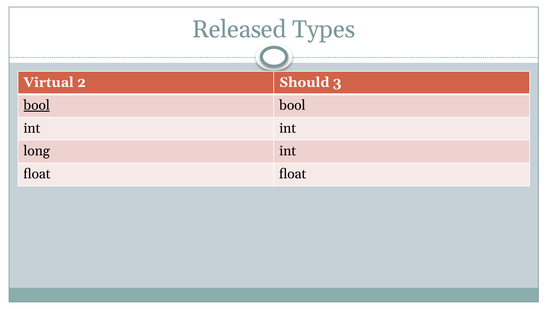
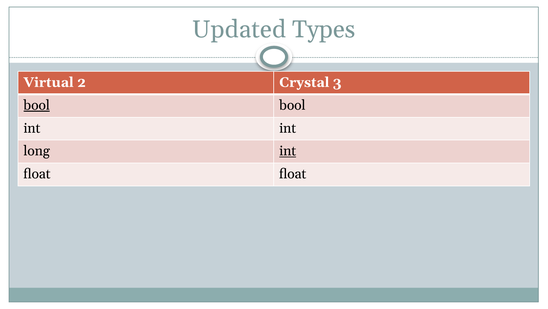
Released: Released -> Updated (239, 29)
Should: Should -> Crystal (304, 82)
int underline: none -> present (288, 151)
